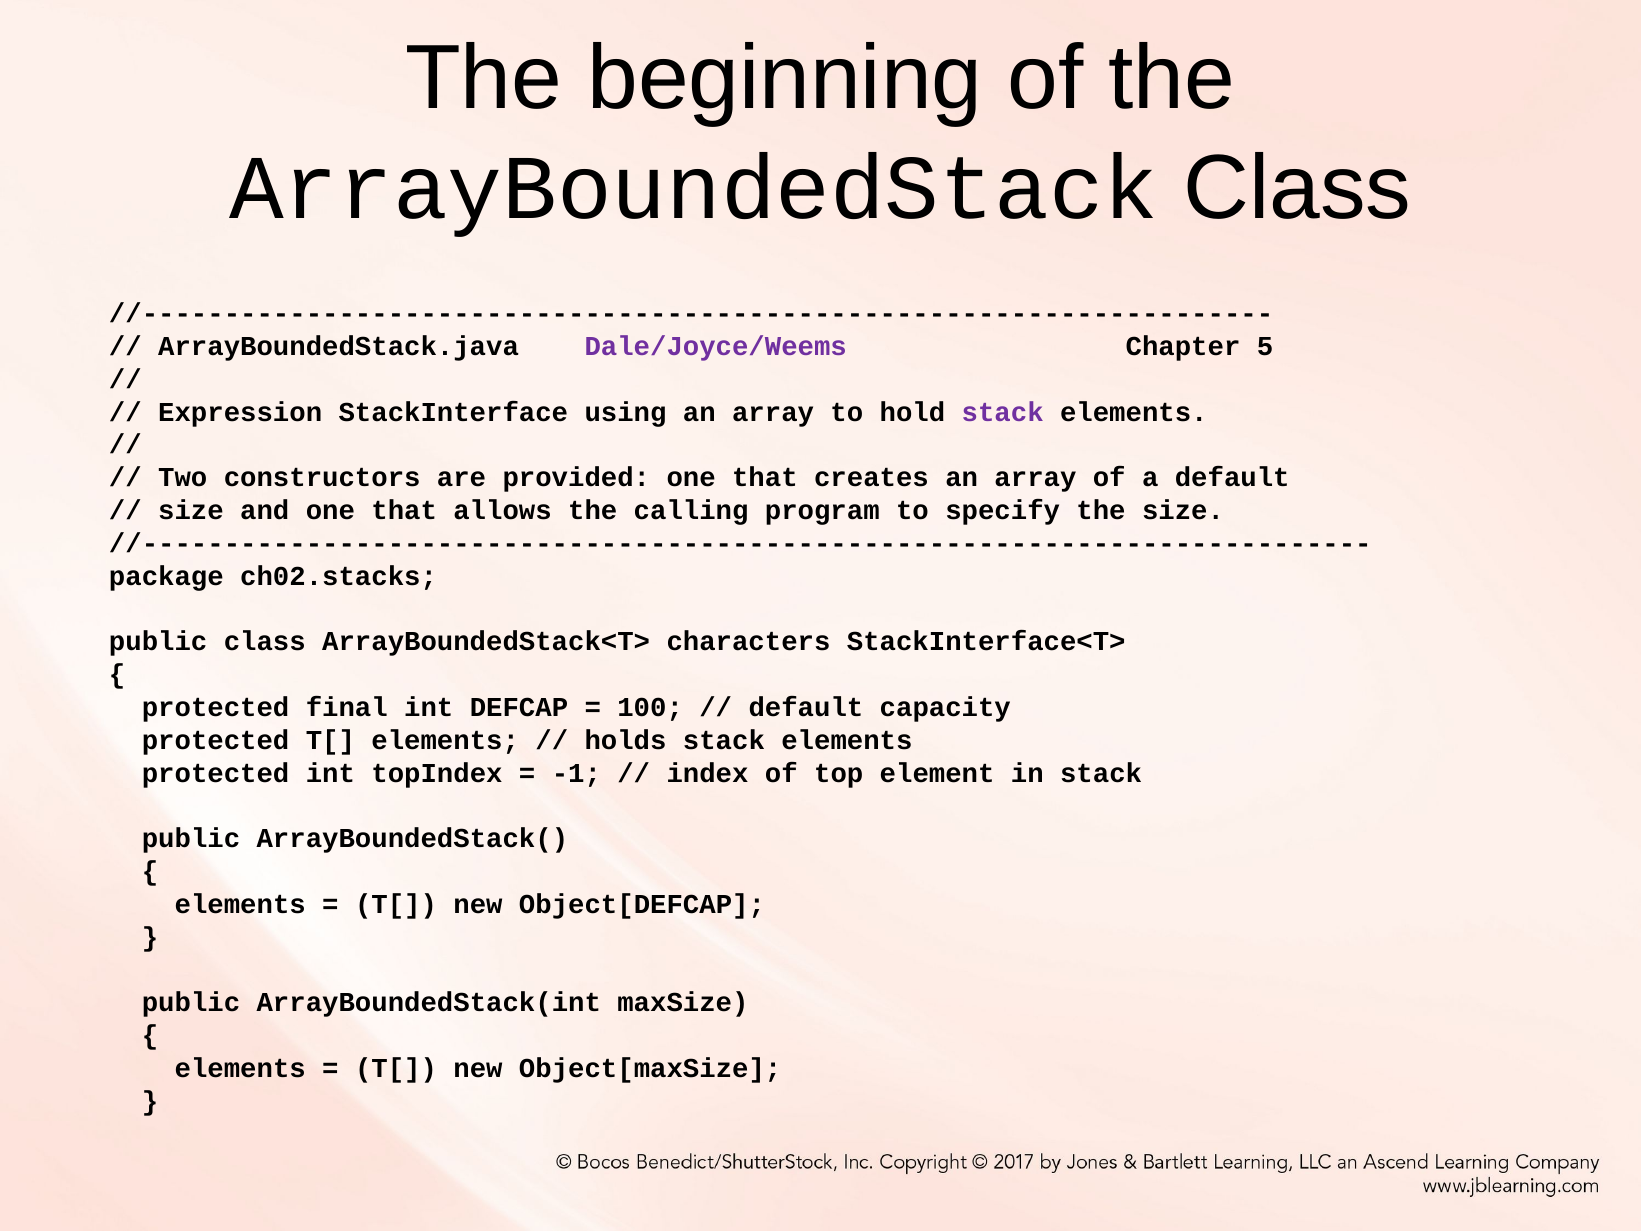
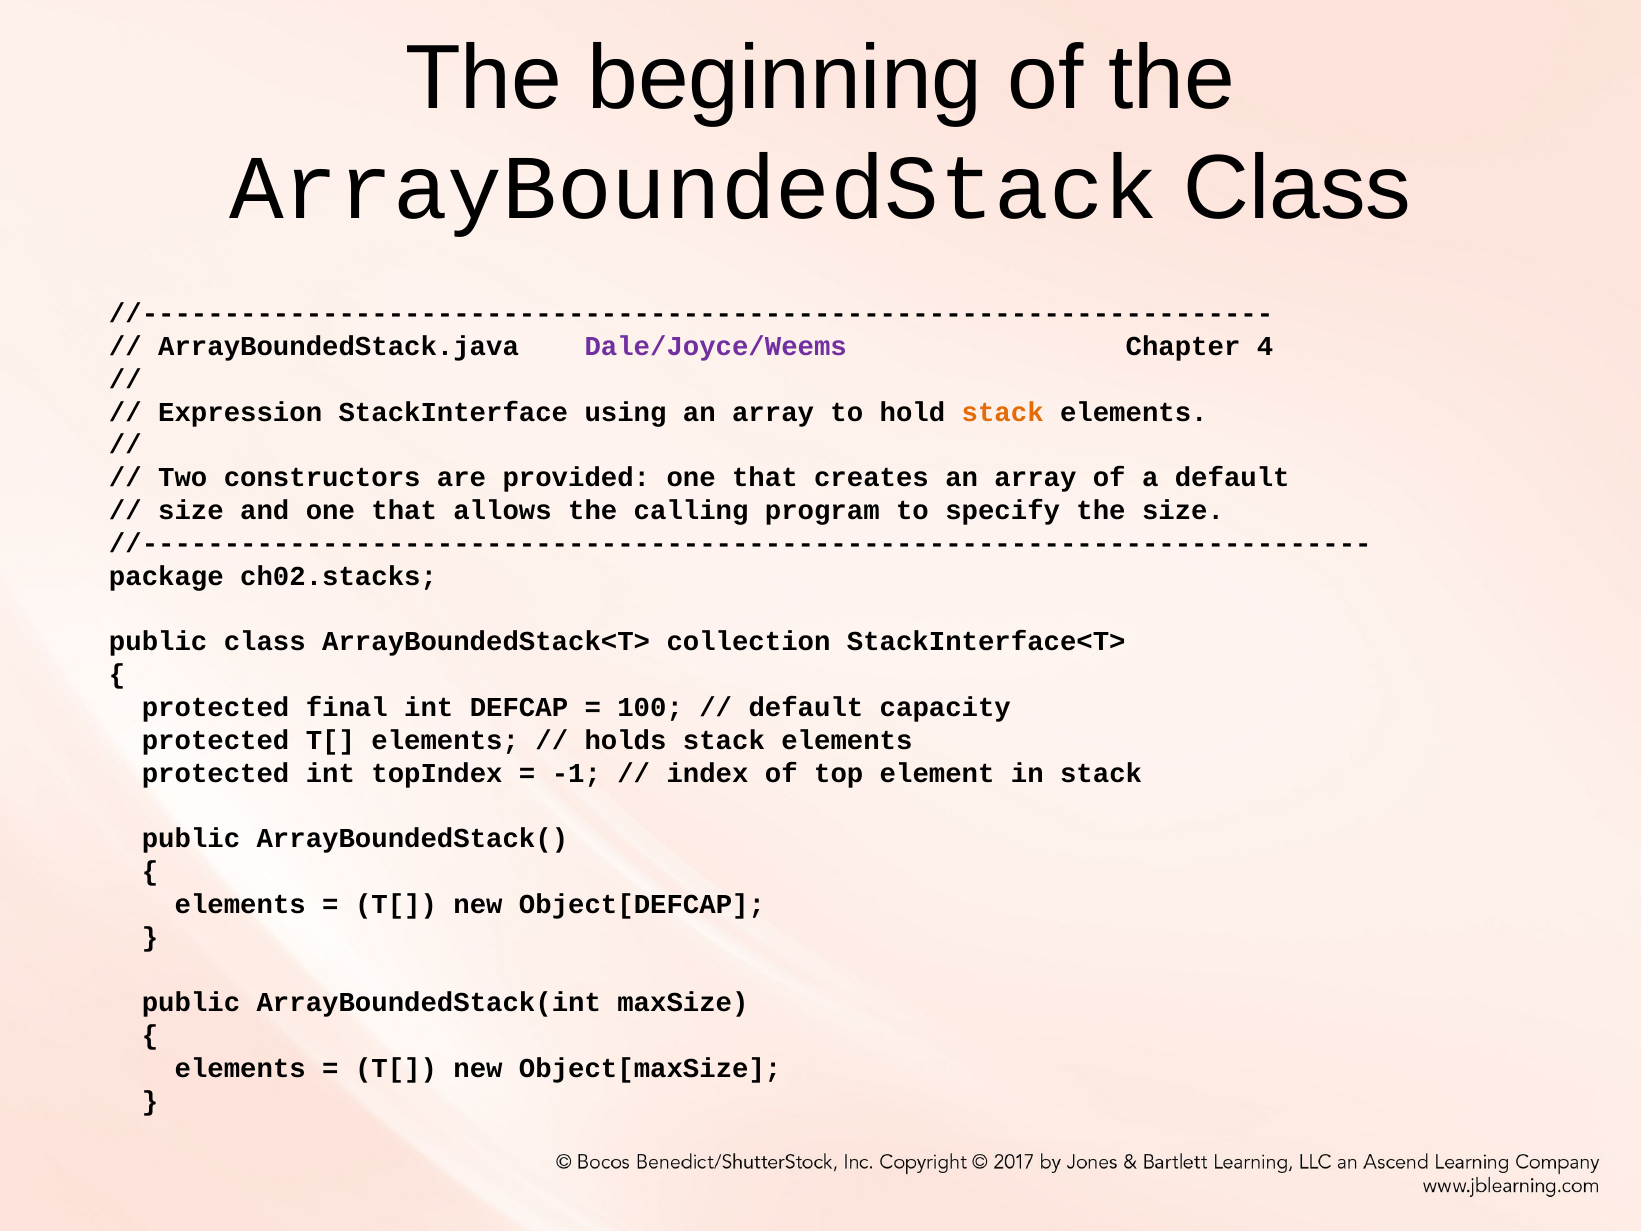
5: 5 -> 4 (1265, 346)
stack colour: purple -> orange (1003, 412)
characters: characters -> collection (748, 642)
